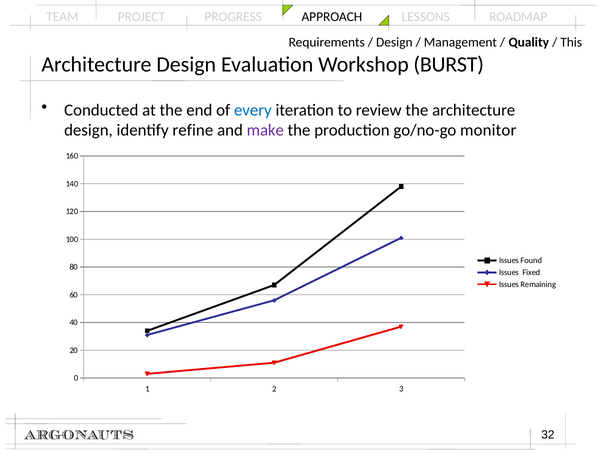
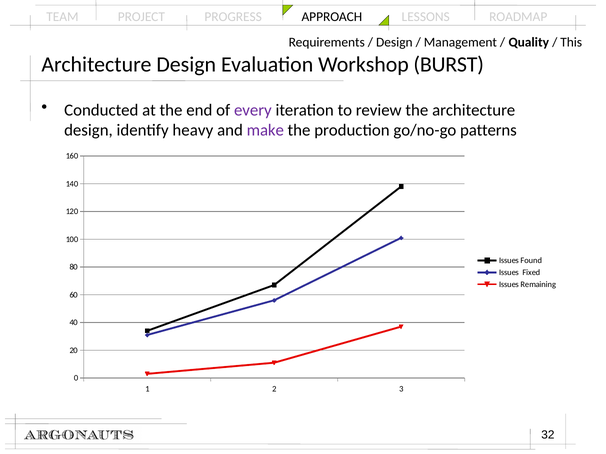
every colour: blue -> purple (253, 110)
refine: refine -> heavy (193, 130)
monitor: monitor -> patterns (488, 130)
